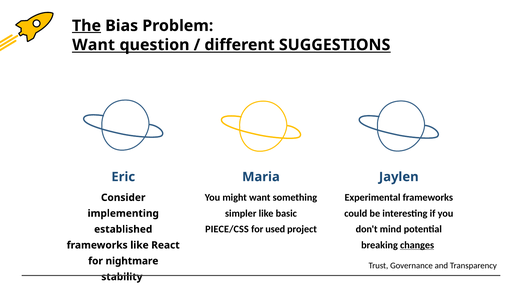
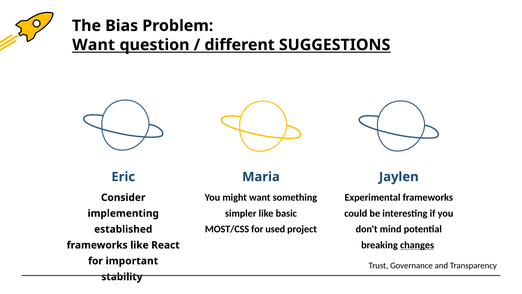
The underline: present -> none (87, 26)
PIECE/CSS: PIECE/CSS -> MOST/CSS (227, 229)
nightmare: nightmare -> important (132, 261)
